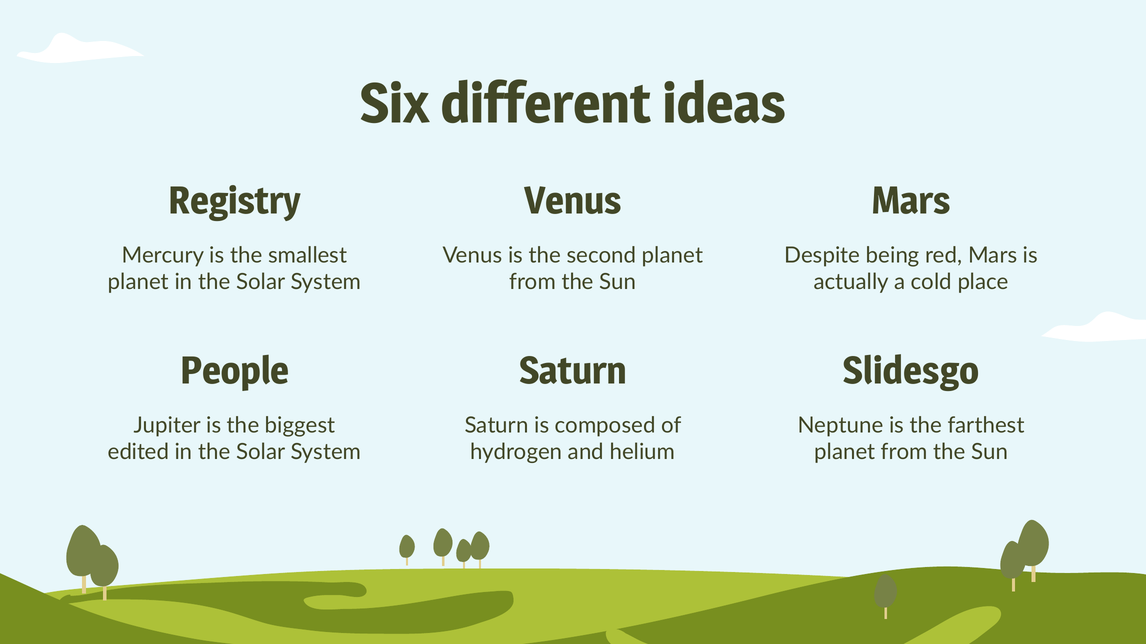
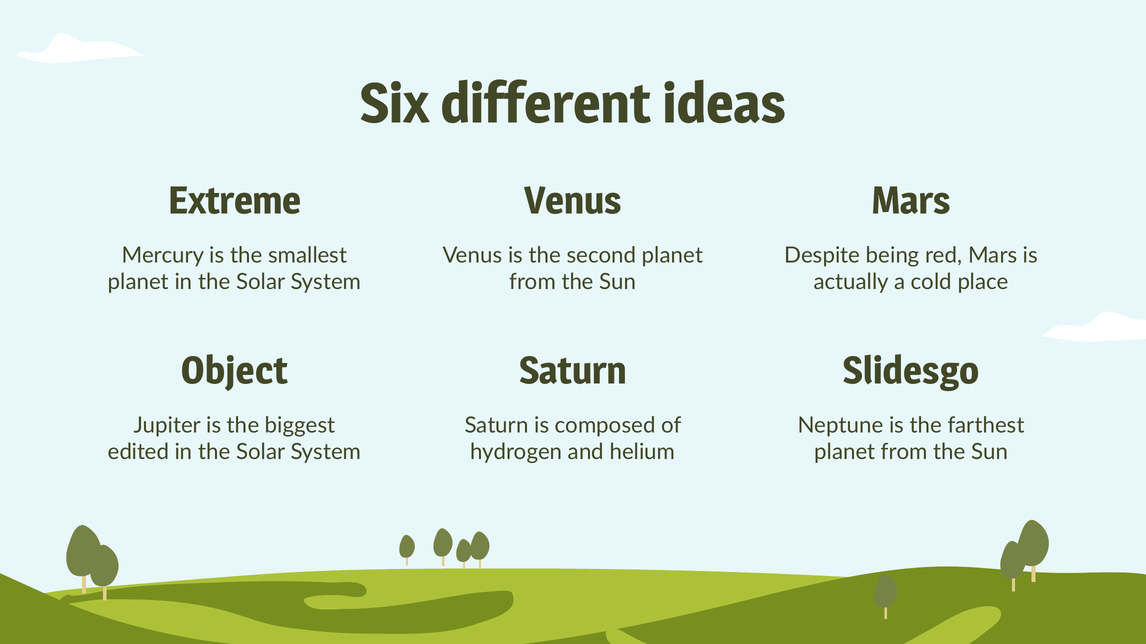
Registry: Registry -> Extreme (235, 201)
People: People -> Object (234, 372)
